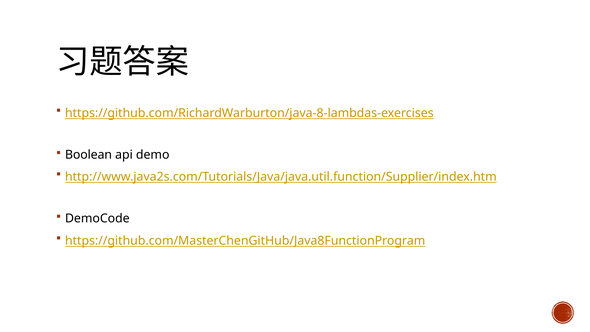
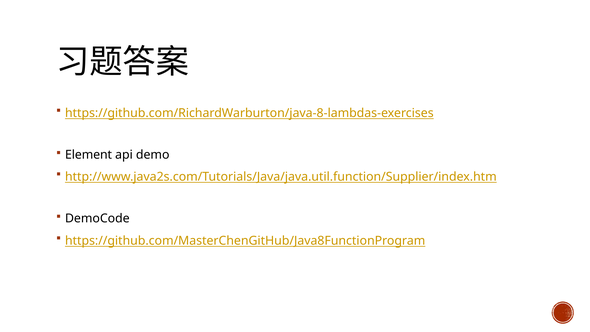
Boolean: Boolean -> Element (89, 155)
